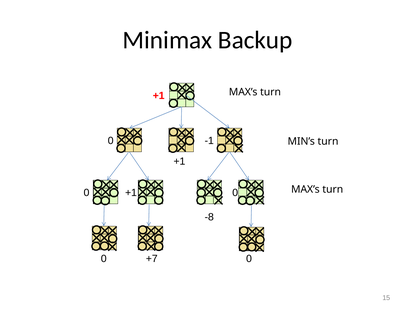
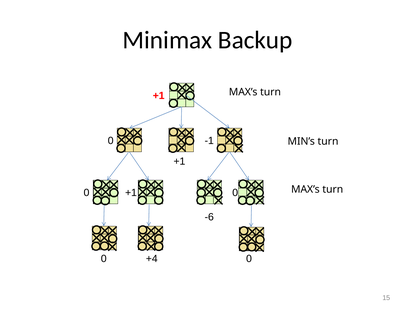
-8: -8 -> -6 (209, 216)
+7: +7 -> +4 (152, 258)
